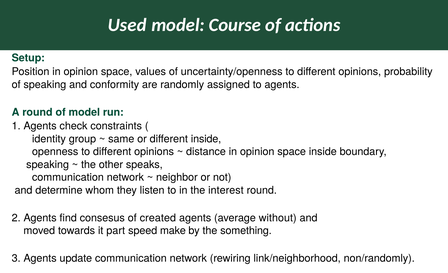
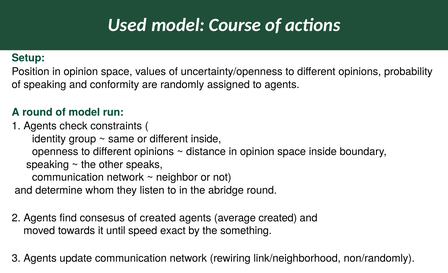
interest: interest -> abridge (226, 190)
average without: without -> created (278, 217)
part: part -> until (116, 230)
make: make -> exact (173, 230)
